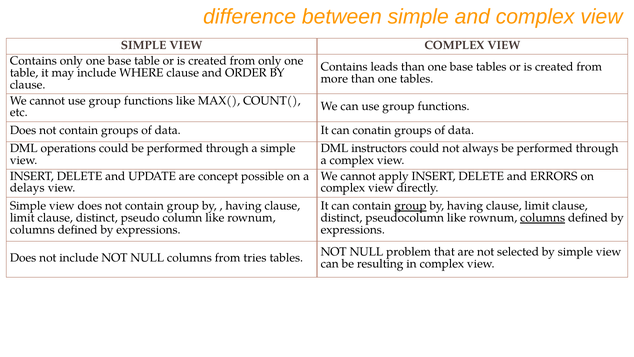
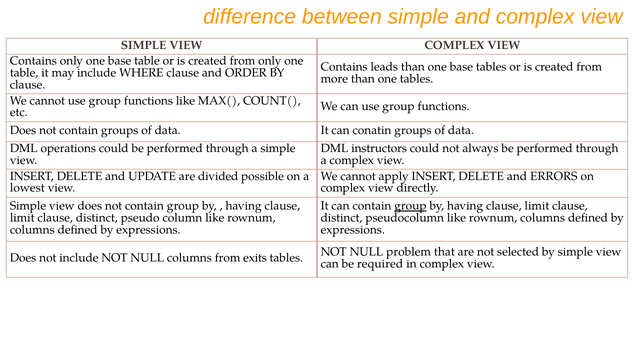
concept: concept -> divided (218, 176)
delays: delays -> lowest (27, 188)
columns underline: present -> none (543, 218)
tries: tries -> exits (255, 258)
resulting: resulting -> required (380, 264)
